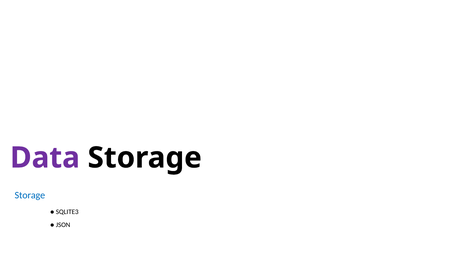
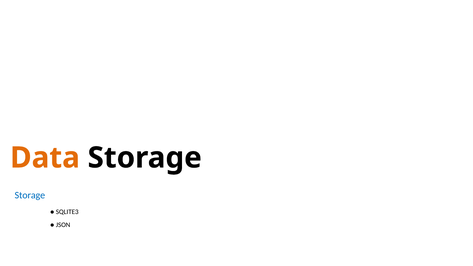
Data colour: purple -> orange (45, 158)
